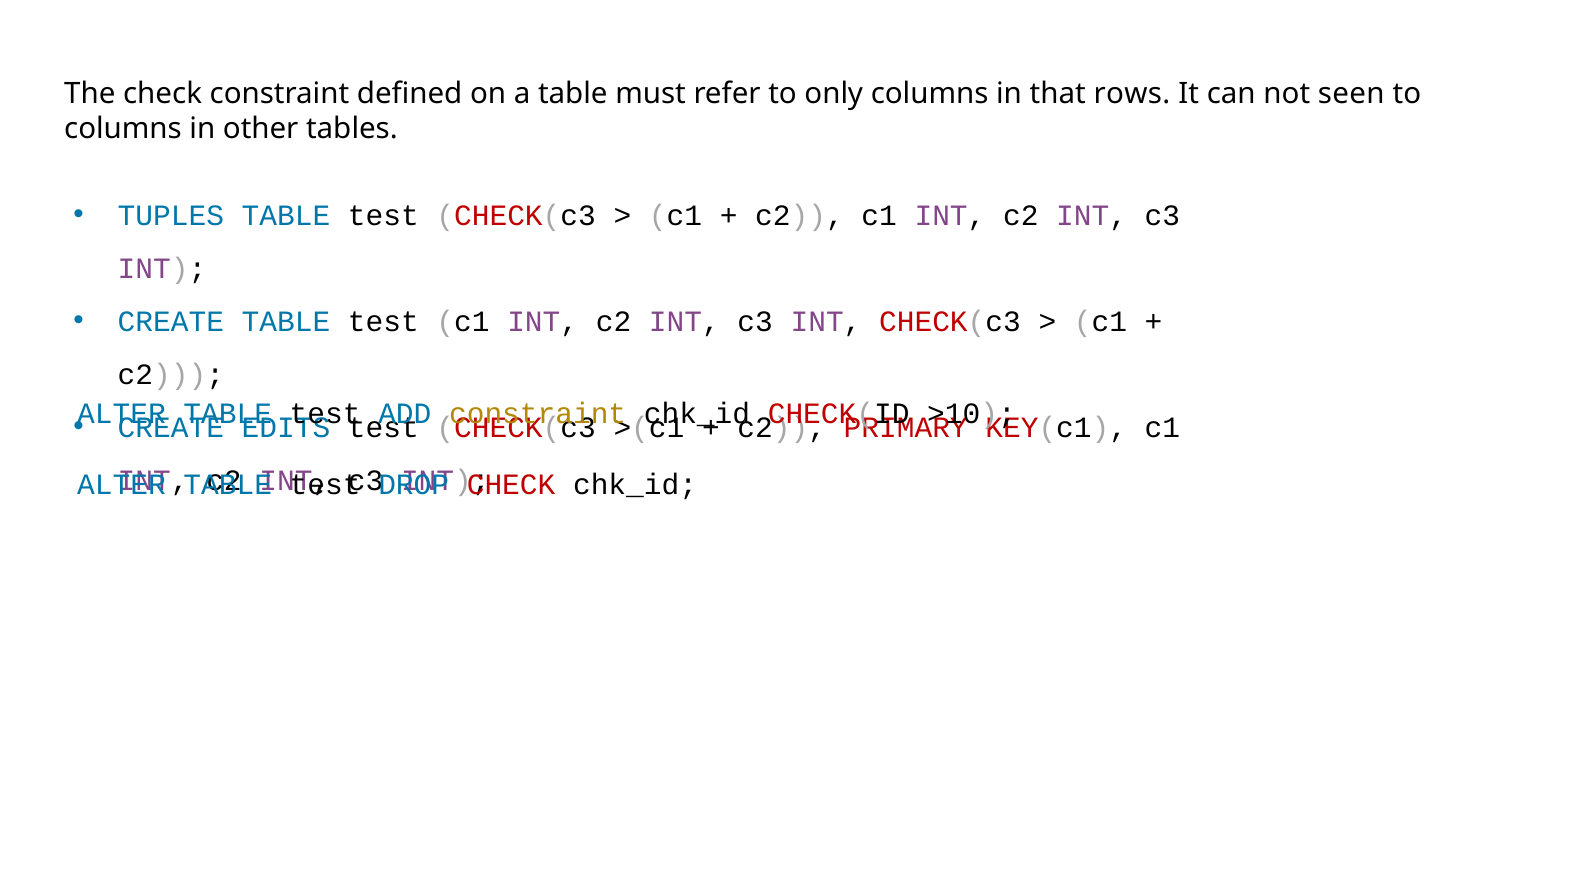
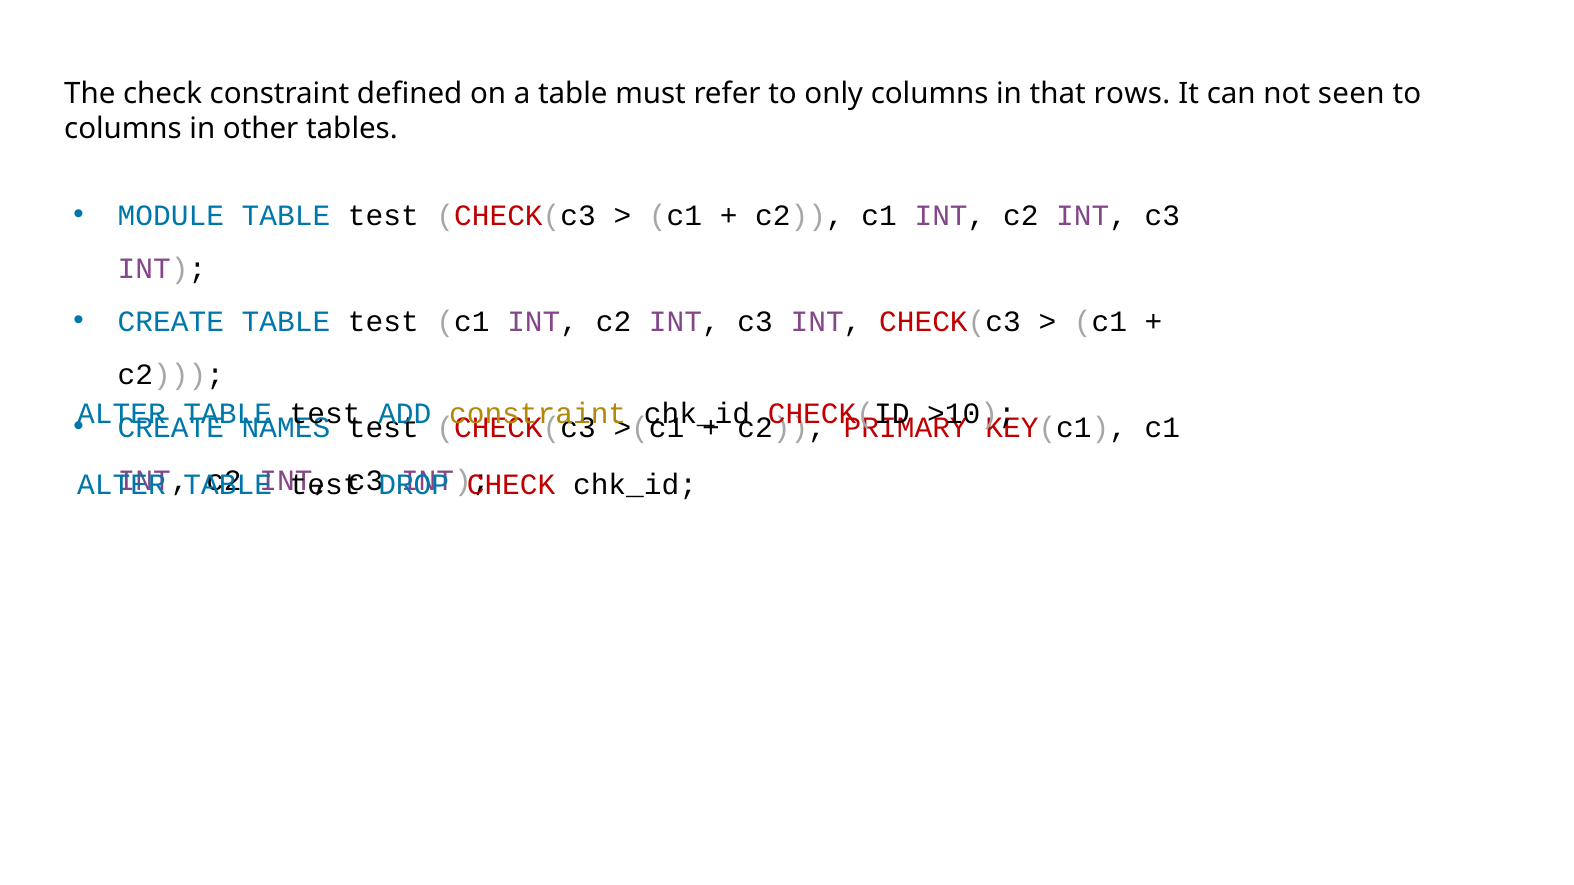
TUPLES: TUPLES -> MODULE (171, 216)
EDITS: EDITS -> NAMES (286, 428)
